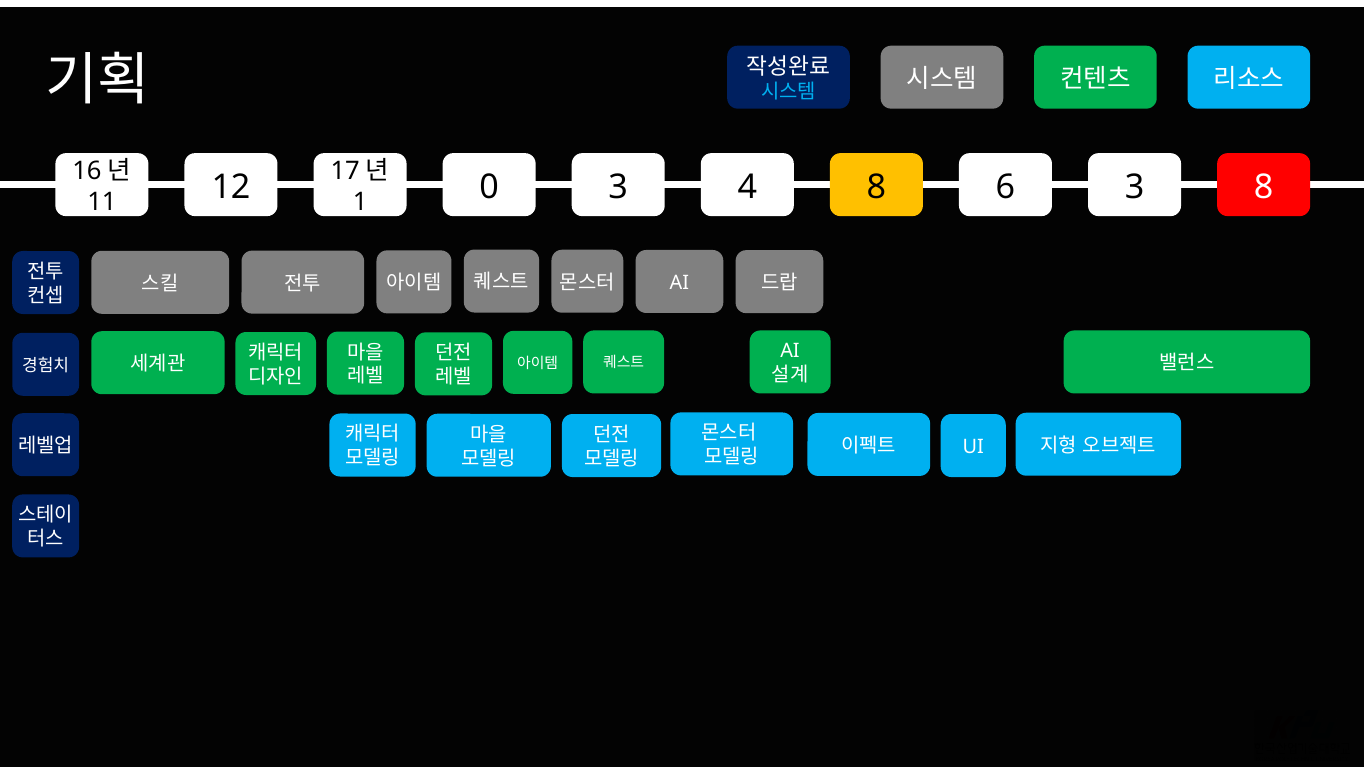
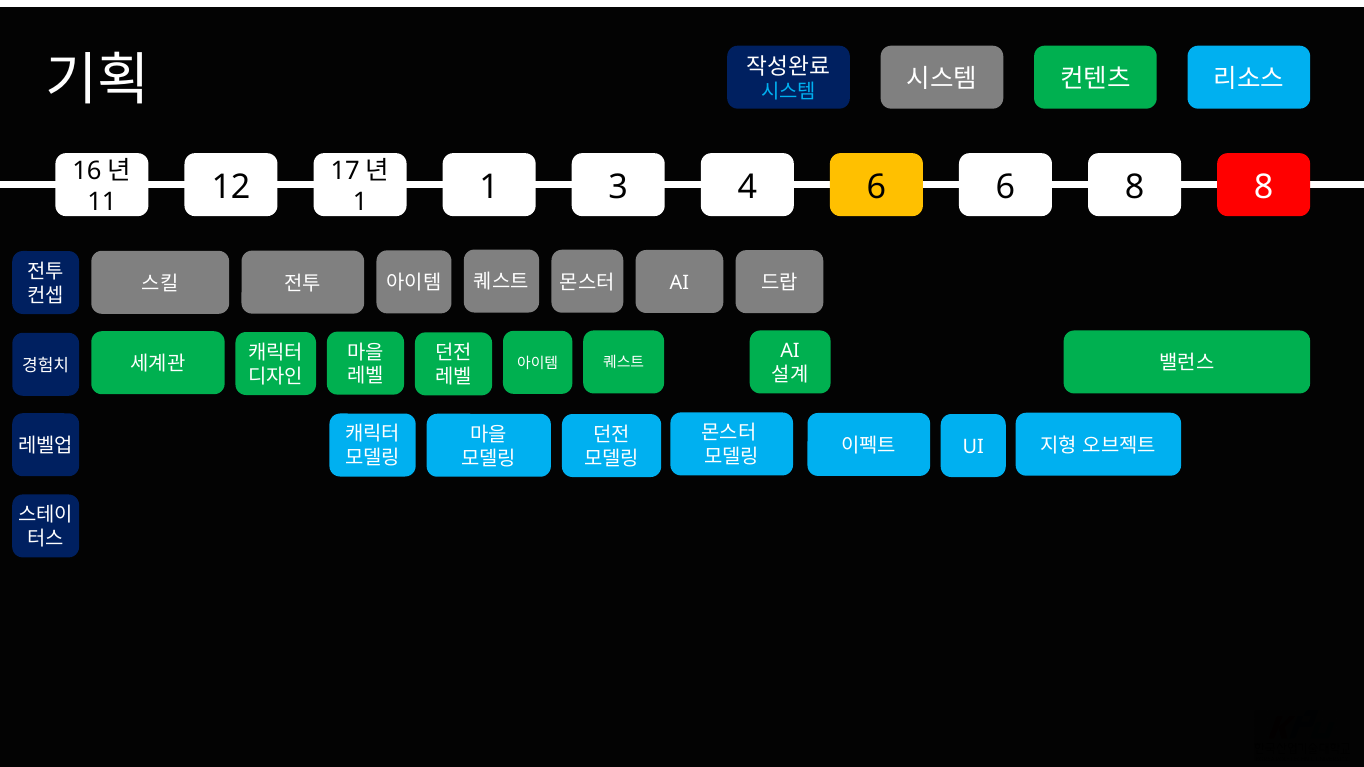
1 0: 0 -> 1 (489, 187)
4 8: 8 -> 6 (876, 187)
6 3: 3 -> 8 (1135, 187)
